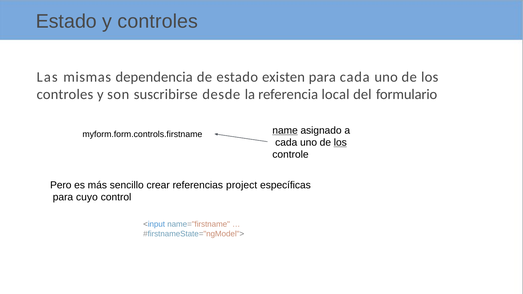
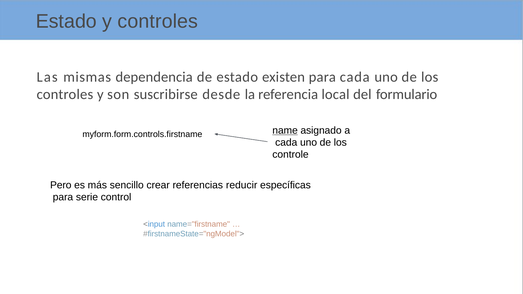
los underline: present -> none (340, 143)
project: project -> reducir (242, 185)
cuyo: cuyo -> serie (87, 197)
